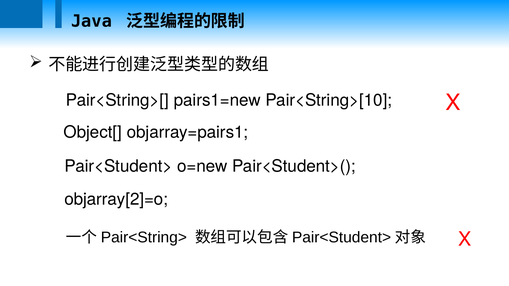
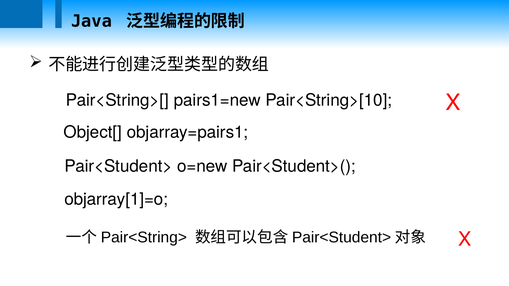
objarray[2]=o: objarray[2]=o -> objarray[1]=o (116, 200)
